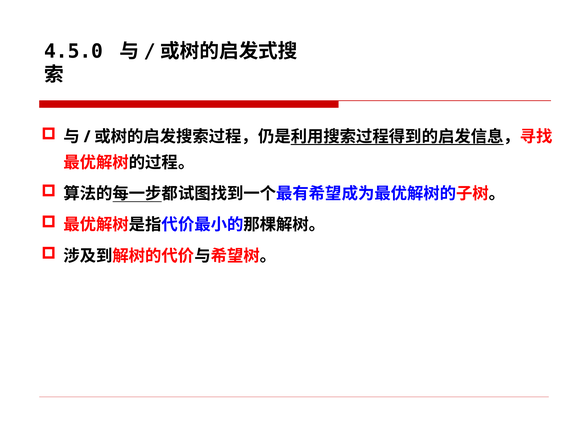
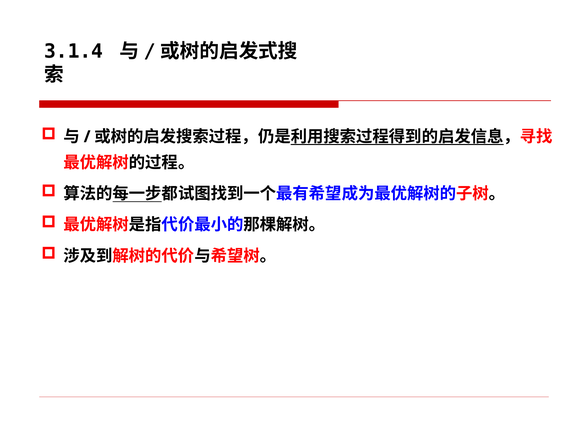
4.5.0: 4.5.0 -> 3.1.4 (74, 51)
